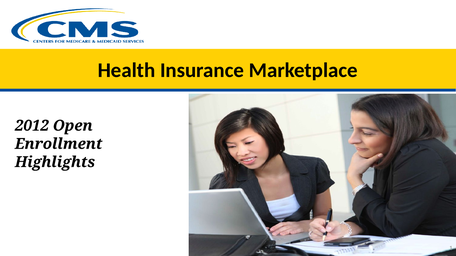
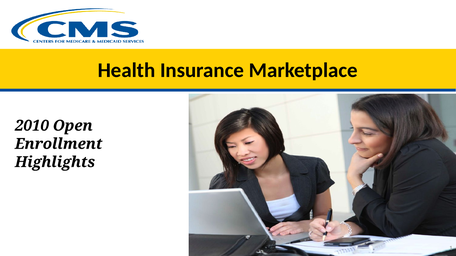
2012: 2012 -> 2010 (32, 126)
